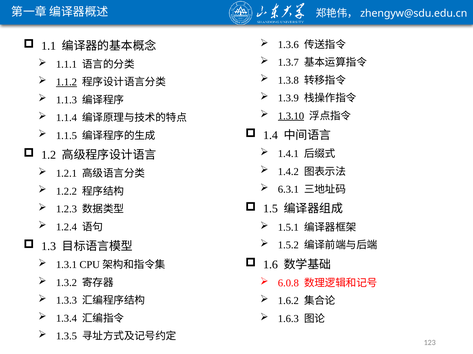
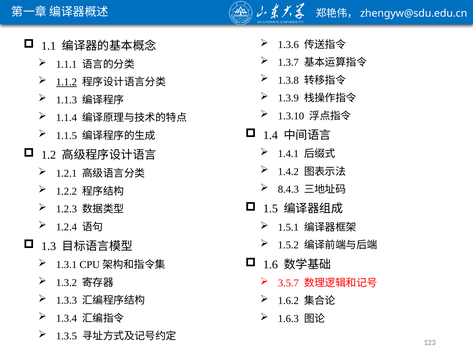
1.3.10 underline: present -> none (291, 116)
6.3.1: 6.3.1 -> 8.4.3 (288, 190)
6.0.8: 6.0.8 -> 3.5.7 (288, 284)
